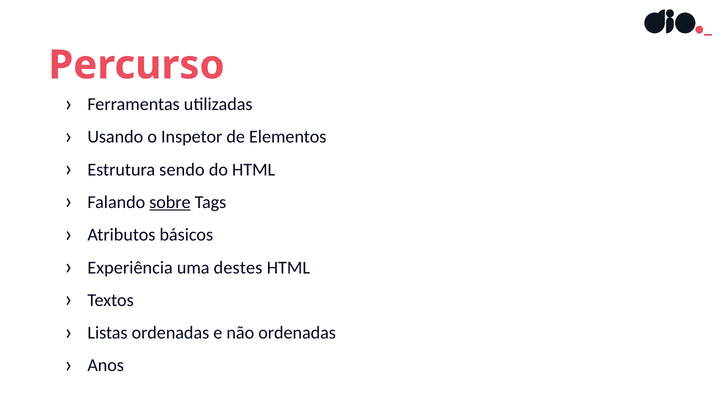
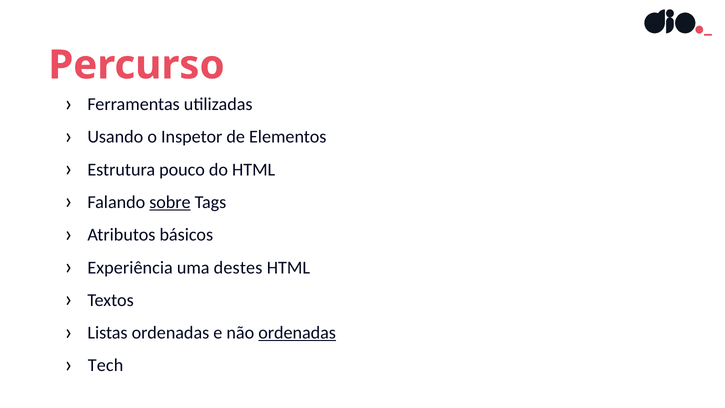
sendo: sendo -> pouco (182, 170)
ordenadas underline: none -> present (297, 333)
Anos: Anos -> Tech (106, 365)
